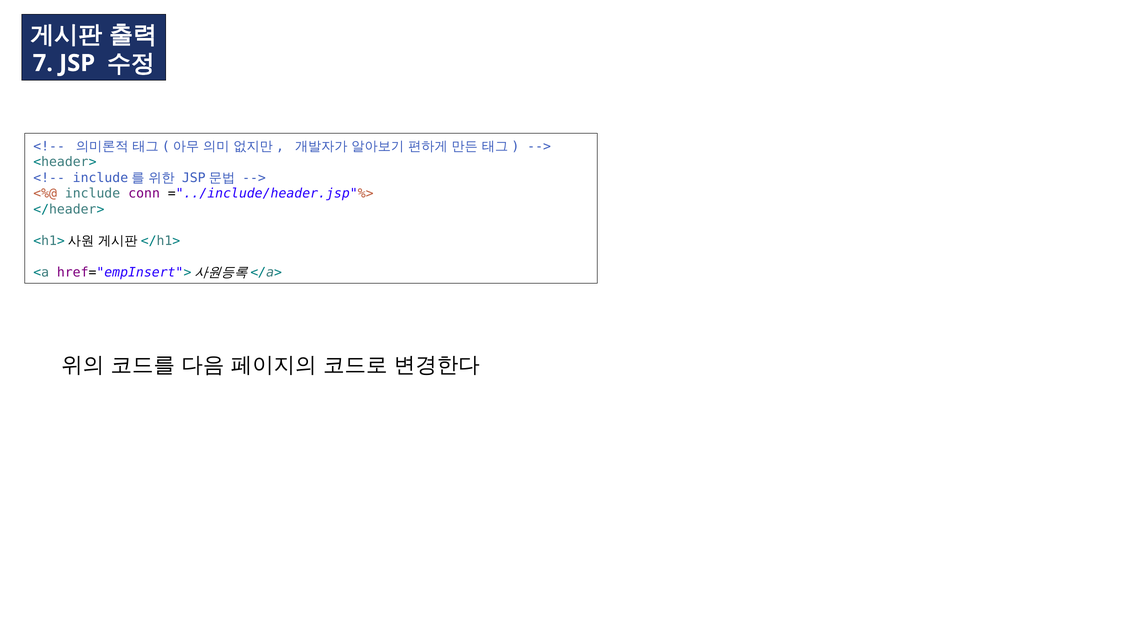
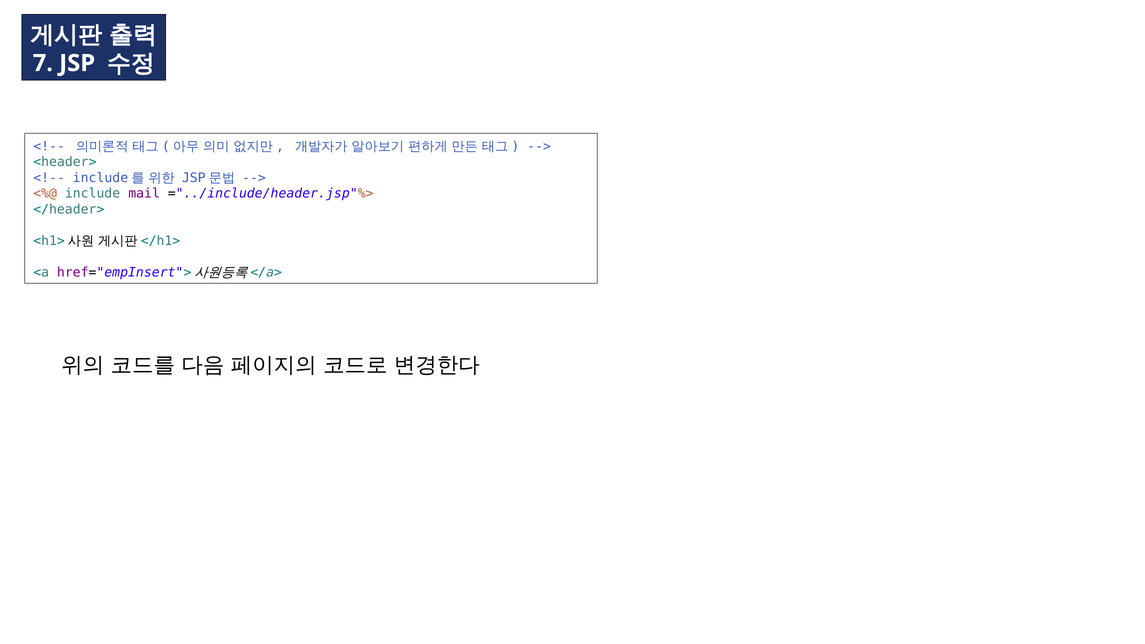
conn: conn -> mail (144, 193)
